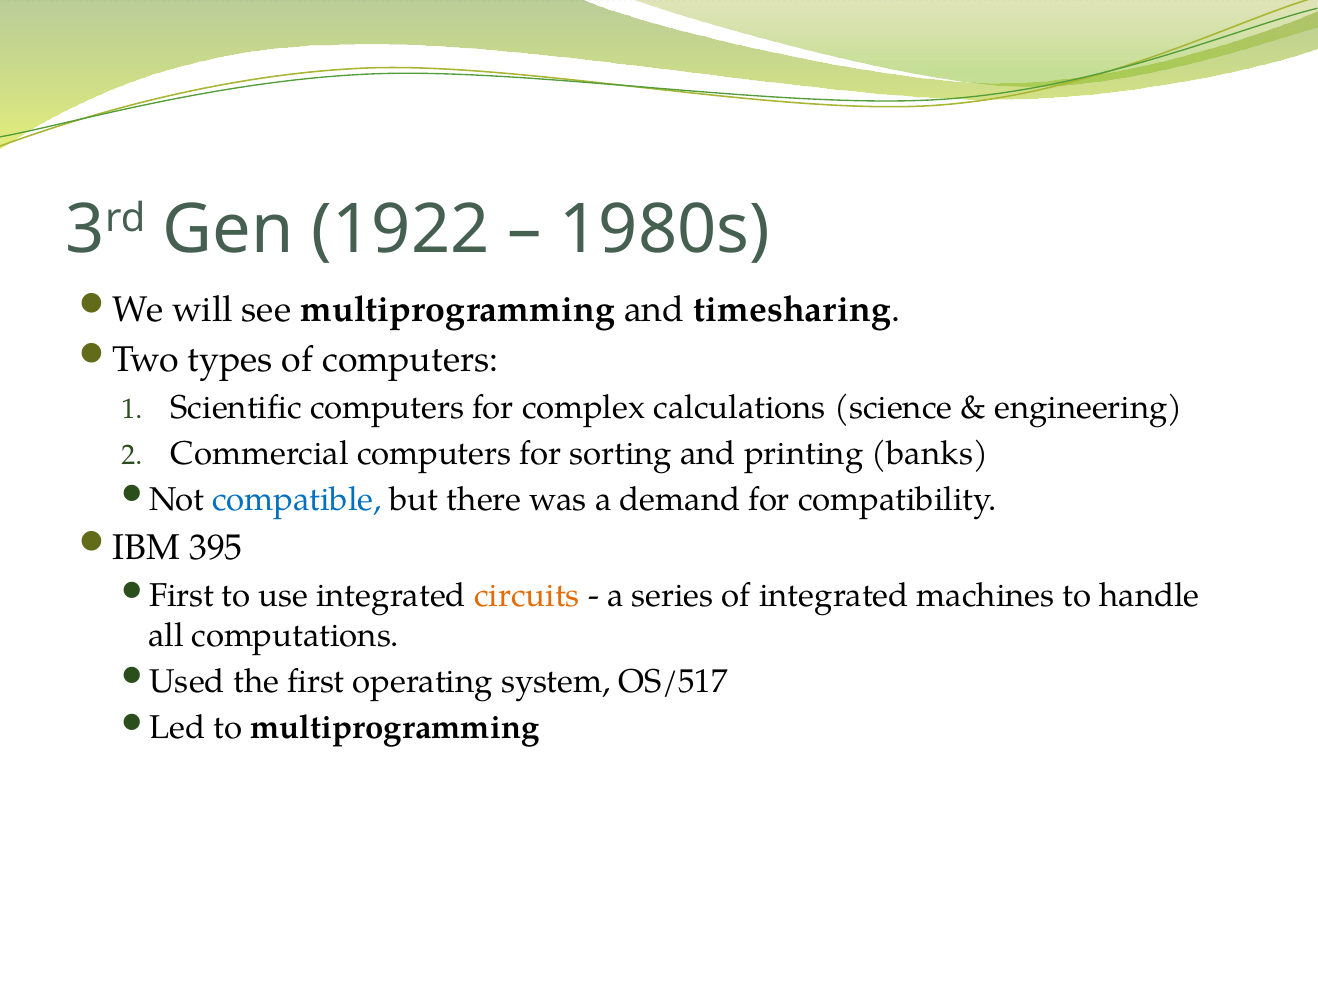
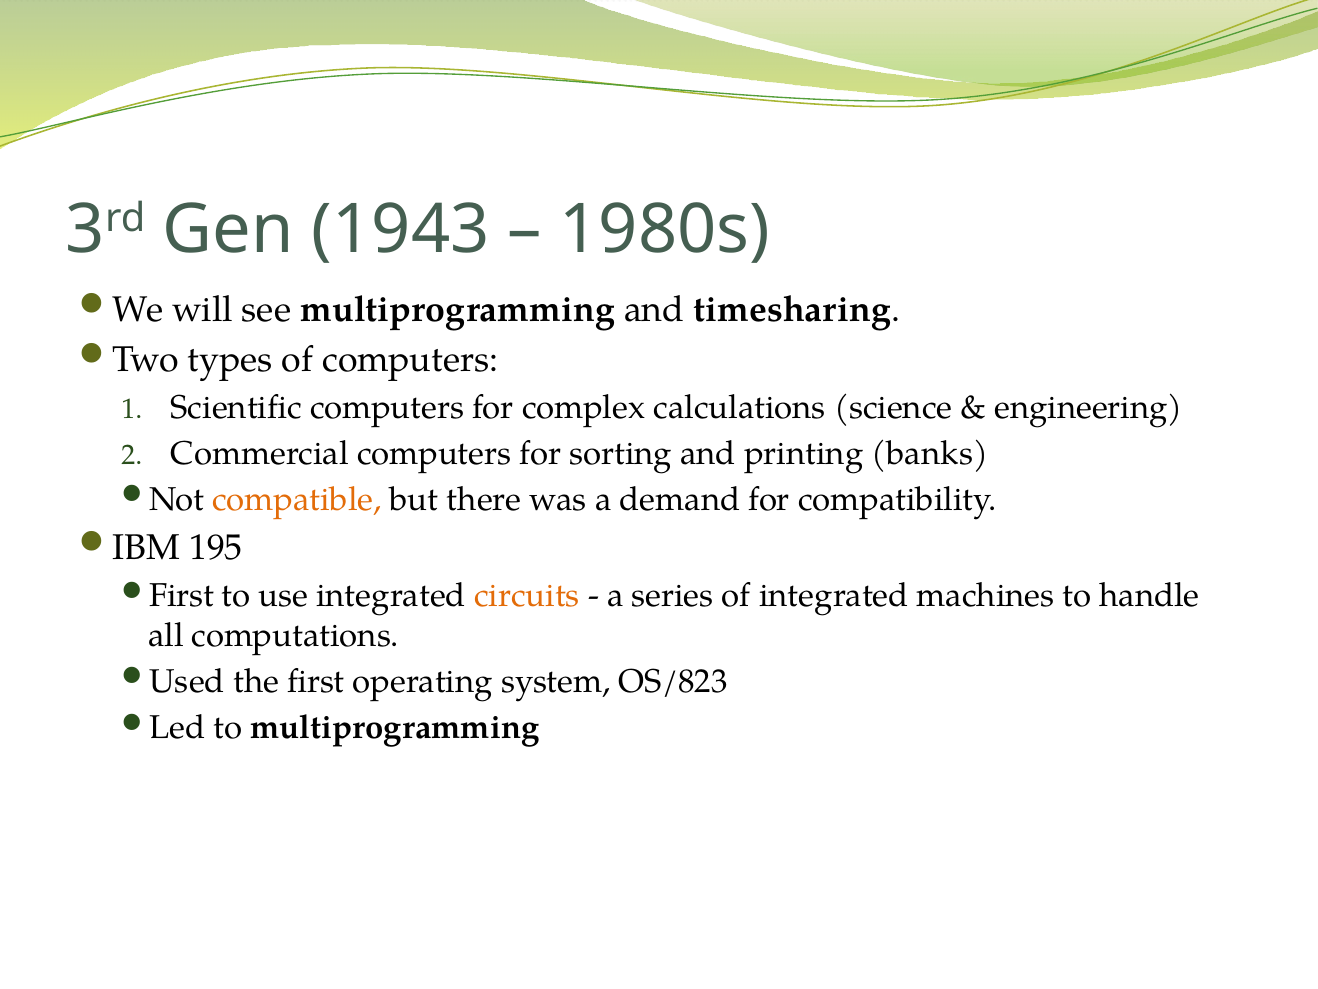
1922: 1922 -> 1943 (401, 230)
compatible colour: blue -> orange (297, 499)
395: 395 -> 195 (216, 548)
OS/517: OS/517 -> OS/823 (673, 681)
